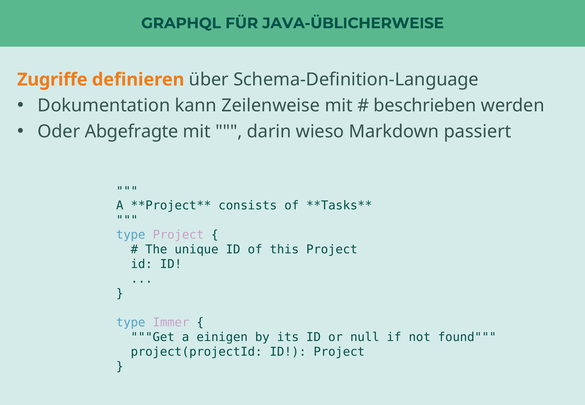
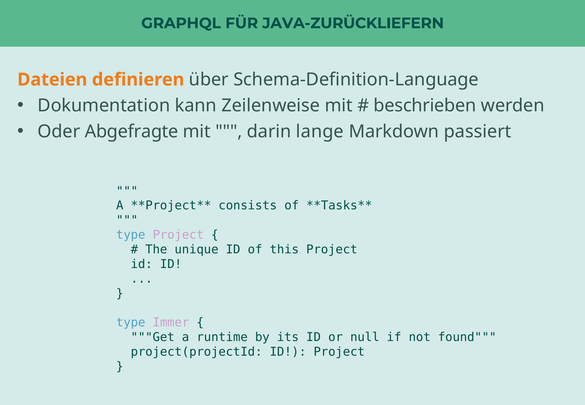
JAVA-ÜBLICHERWEISE: JAVA-ÜBLICHERWEISE -> JAVA-ZURÜCKLIEFERN (353, 23)
Zugriffe: Zugriffe -> Dateien (52, 80)
wieso: wieso -> lange (320, 131)
einigen: einigen -> runtime (222, 337)
